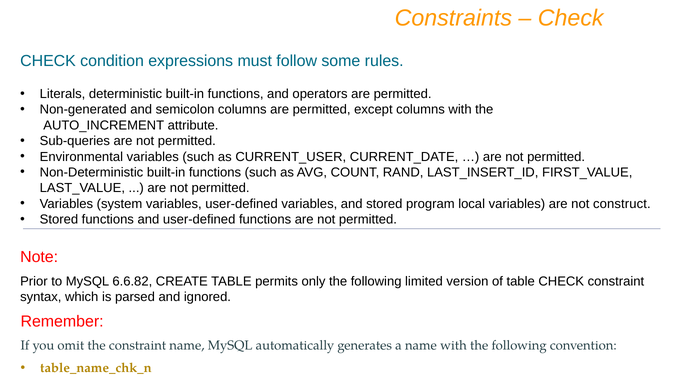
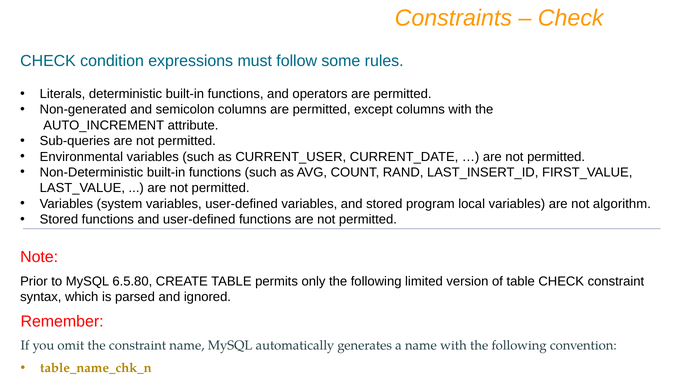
construct: construct -> algorithm (622, 203)
6.6.82: 6.6.82 -> 6.5.80 (132, 281)
